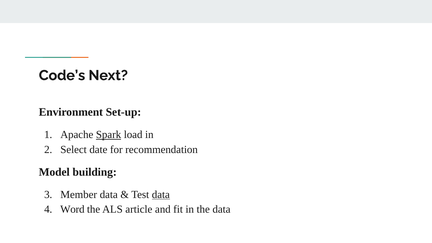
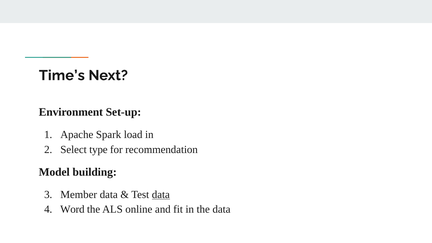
Code’s: Code’s -> Time’s (62, 75)
Spark underline: present -> none (109, 135)
date: date -> type (98, 150)
article: article -> online (139, 209)
